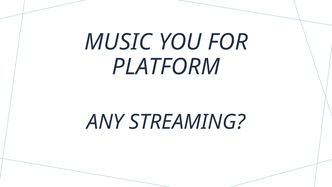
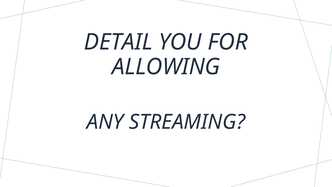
MUSIC: MUSIC -> DETAIL (118, 42)
PLATFORM: PLATFORM -> ALLOWING (166, 67)
